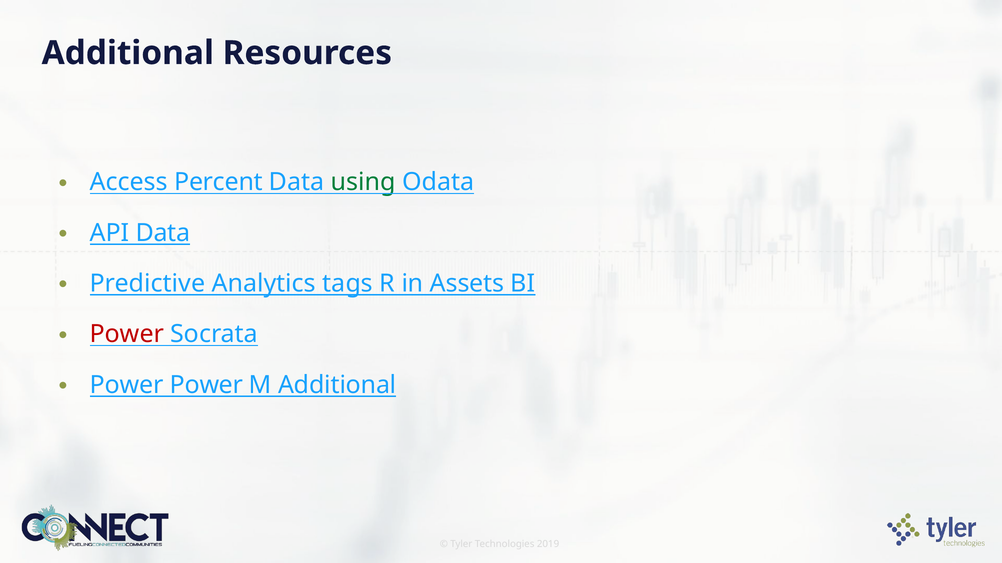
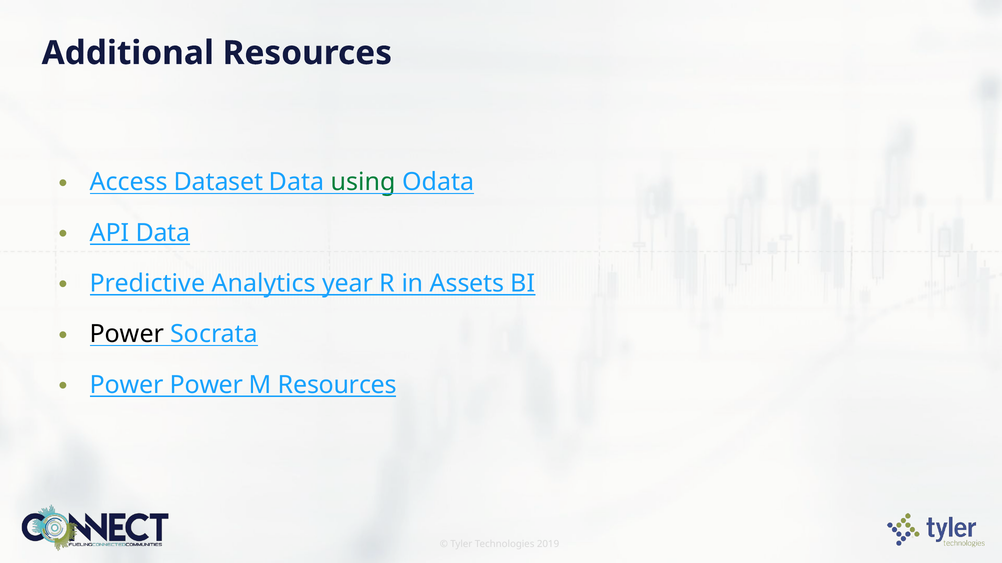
Percent: Percent -> Dataset (219, 182)
tags: tags -> year (348, 284)
Power colour: red -> black (127, 335)
M Additional: Additional -> Resources (337, 385)
